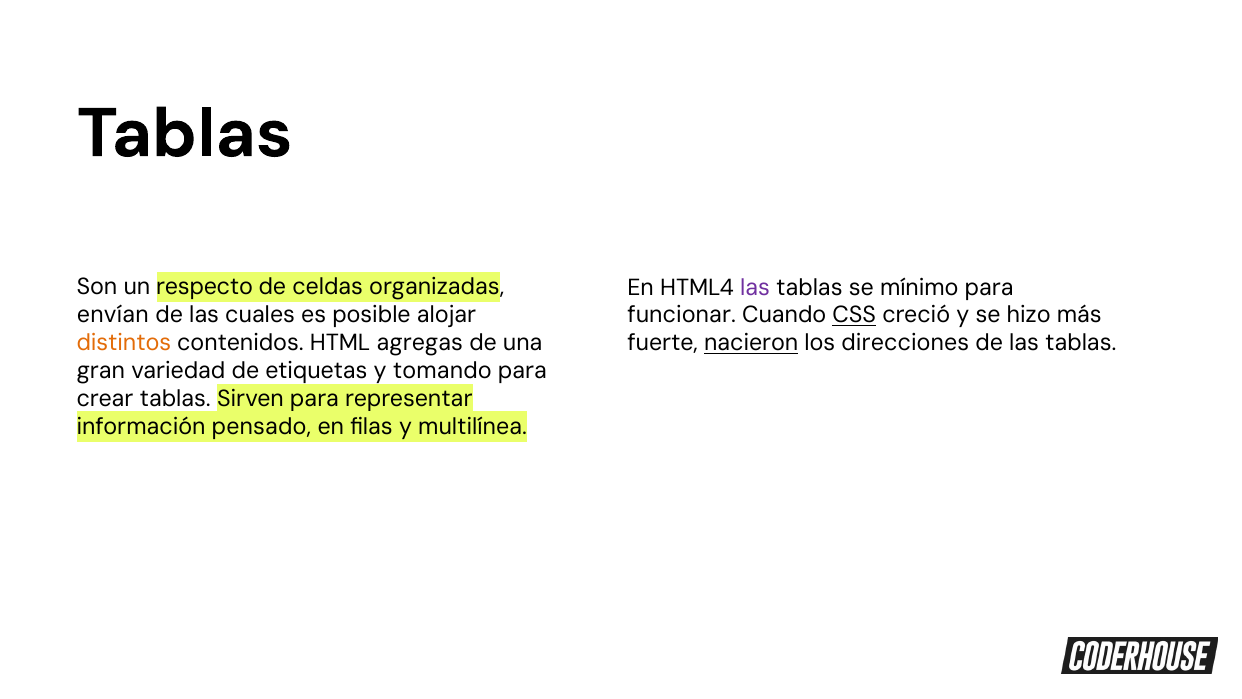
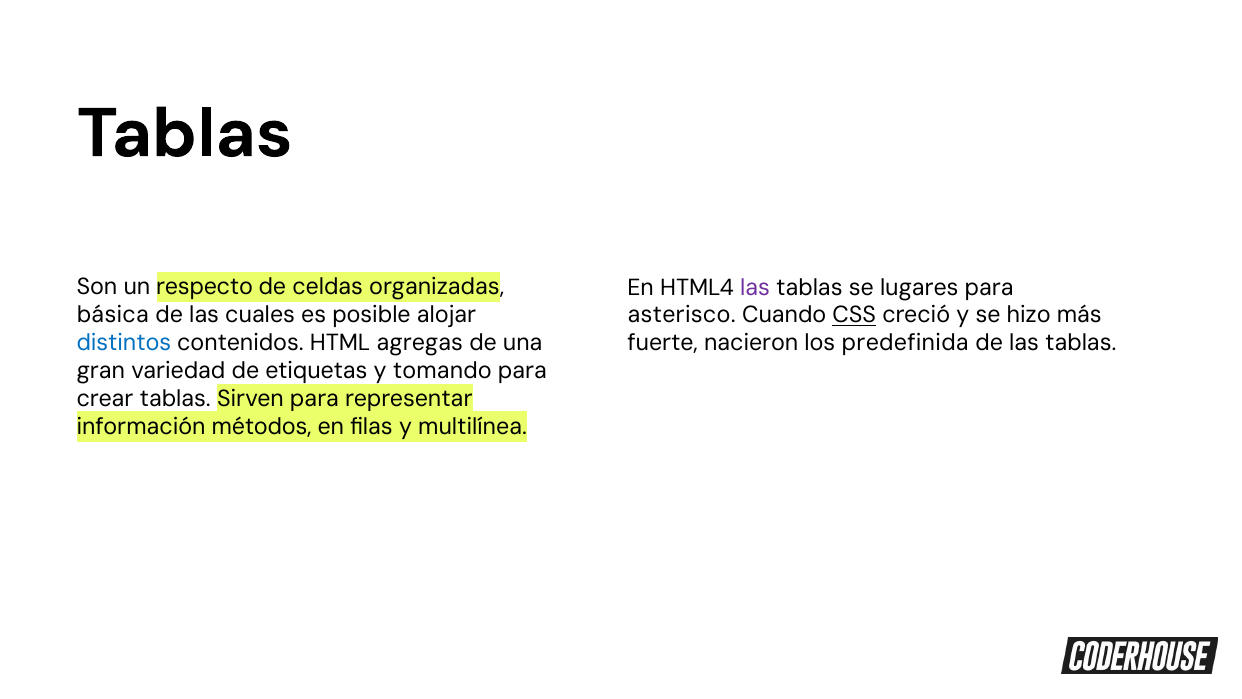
mínimo: mínimo -> lugares (919, 287)
envían: envían -> básica (113, 315)
funcionar: funcionar -> asterisco (682, 315)
distintos colour: orange -> blue (124, 343)
nacieron underline: present -> none (751, 343)
direcciones: direcciones -> predefinida (905, 343)
pensado: pensado -> métodos (262, 427)
